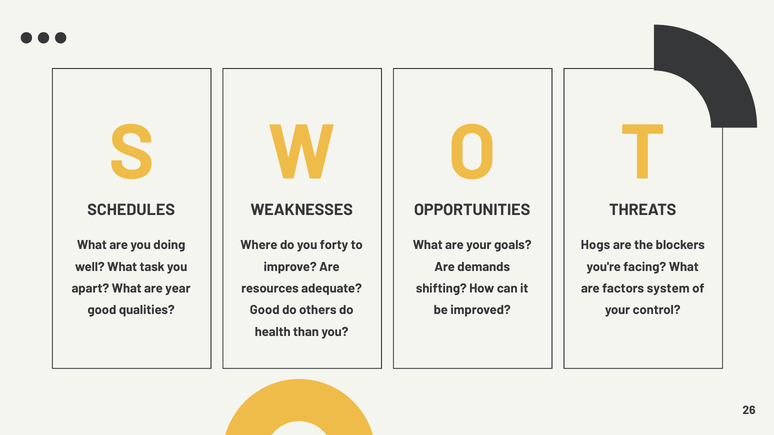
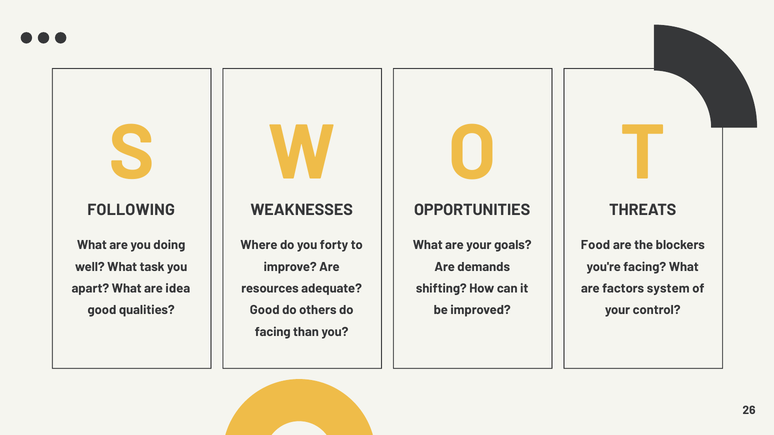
SCHEDULES: SCHEDULES -> FOLLOWING (131, 210)
Hogs: Hogs -> Food (595, 245)
year: year -> idea (178, 289)
health: health -> facing (273, 332)
